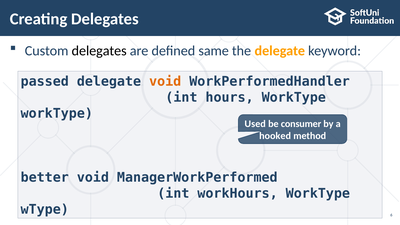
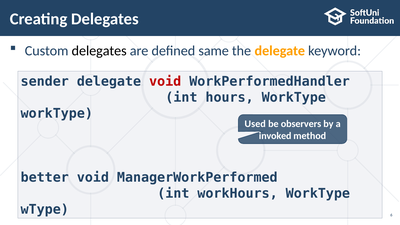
passed: passed -> sender (45, 82)
void colour: orange -> red (165, 82)
consumer: consumer -> observers (301, 124)
hooked: hooked -> invoked (275, 136)
